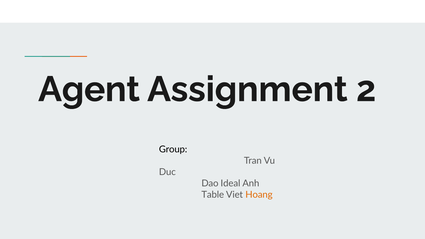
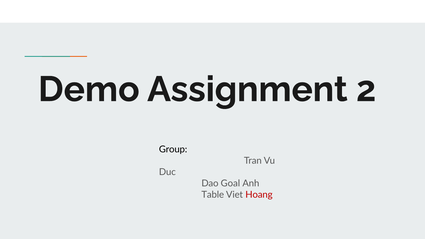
Agent: Agent -> Demo (89, 89)
Ideal: Ideal -> Goal (230, 183)
Hoang colour: orange -> red (259, 195)
